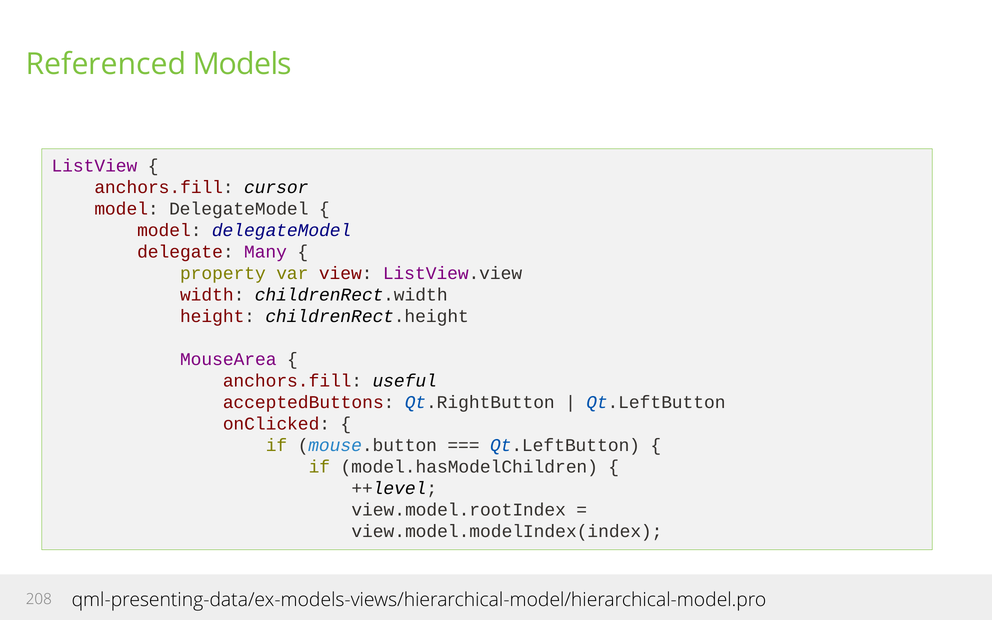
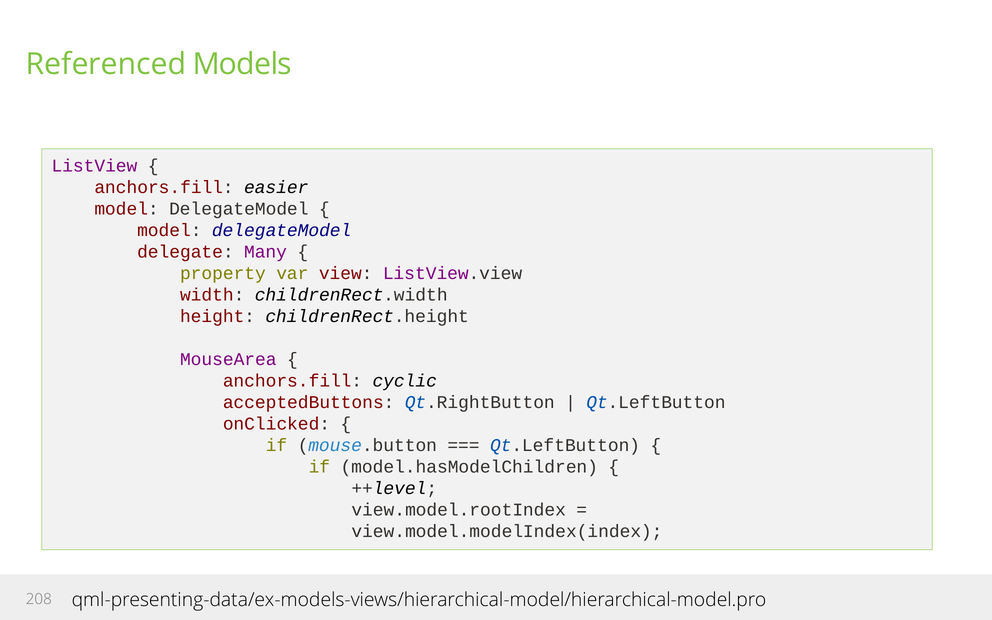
cursor: cursor -> easier (276, 187)
useful: useful -> cyclic (405, 381)
